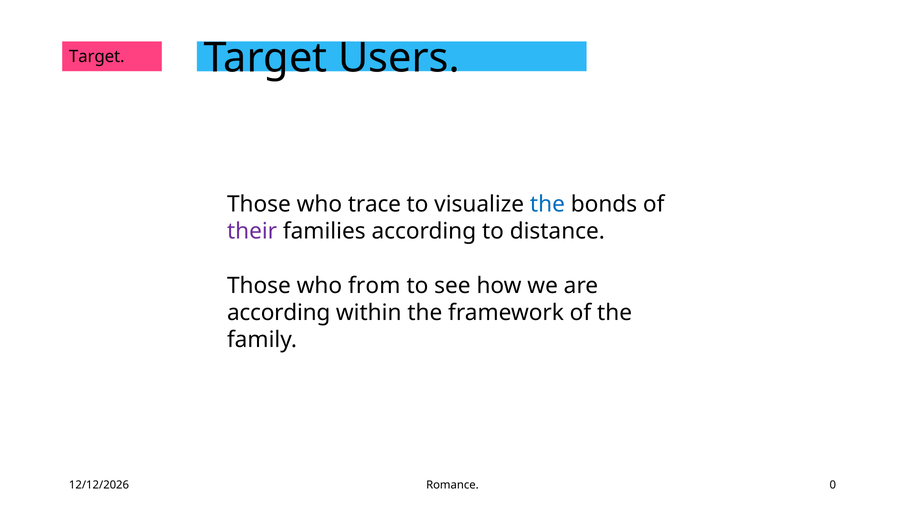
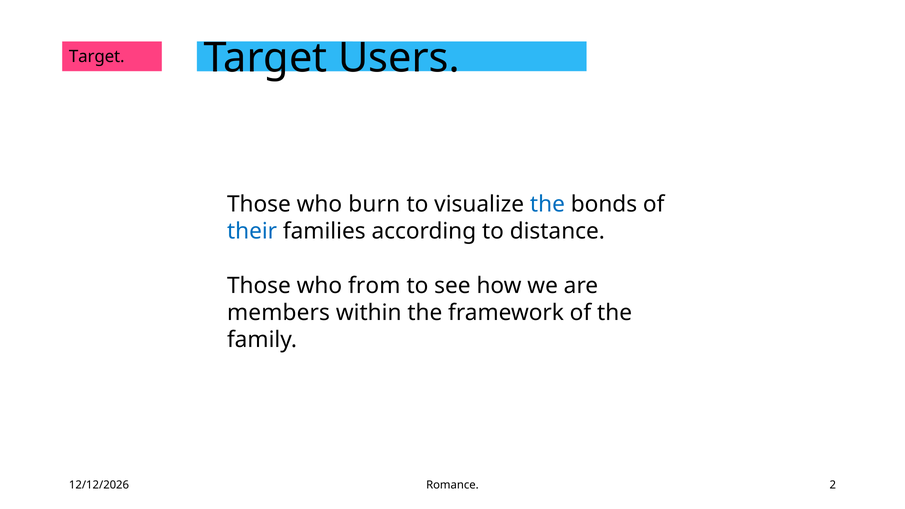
trace: trace -> burn (374, 204)
their colour: purple -> blue (252, 231)
according: according -> members (278, 313)
0: 0 -> 2 (833, 485)
